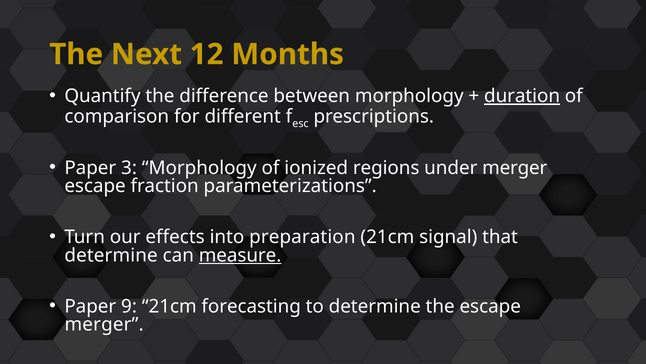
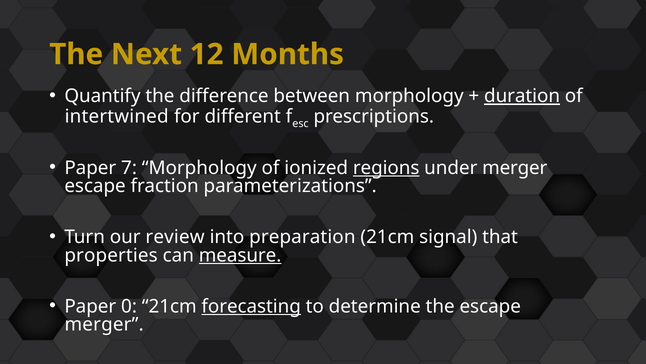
comparison: comparison -> intertwined (117, 116)
3: 3 -> 7 (129, 168)
regions underline: none -> present (386, 168)
effects: effects -> review (175, 237)
determine: determine -> properties (111, 255)
9: 9 -> 0 (129, 306)
forecasting underline: none -> present (251, 306)
